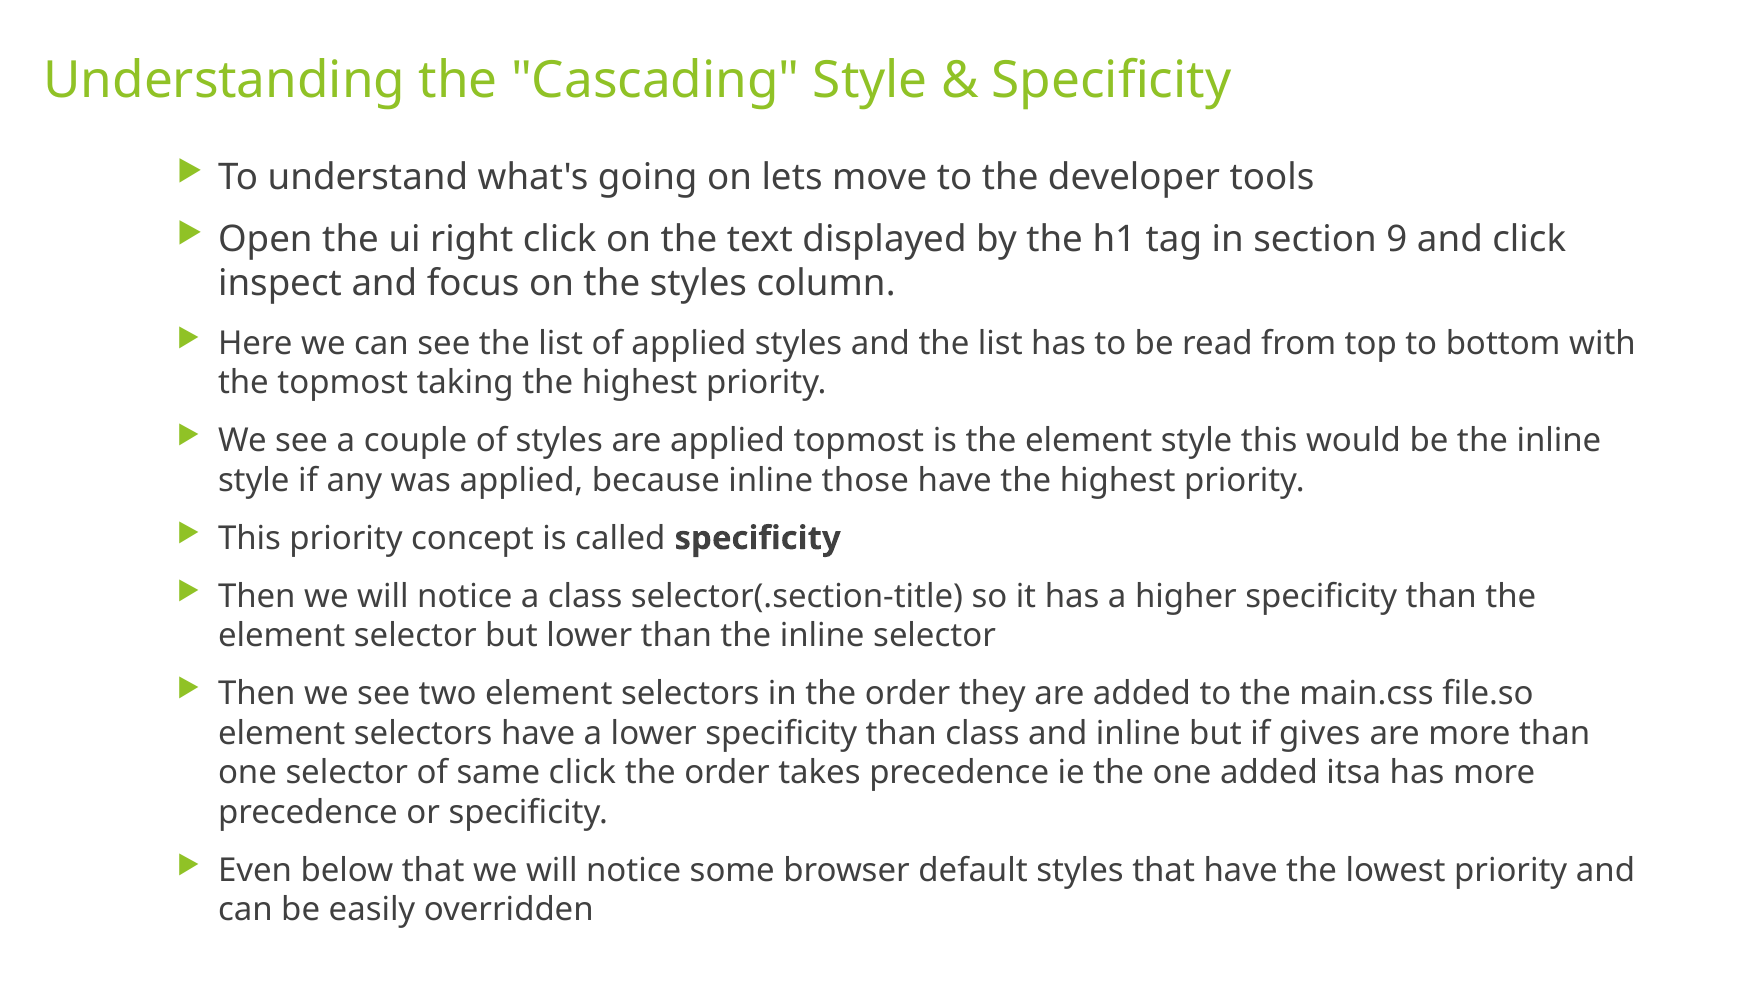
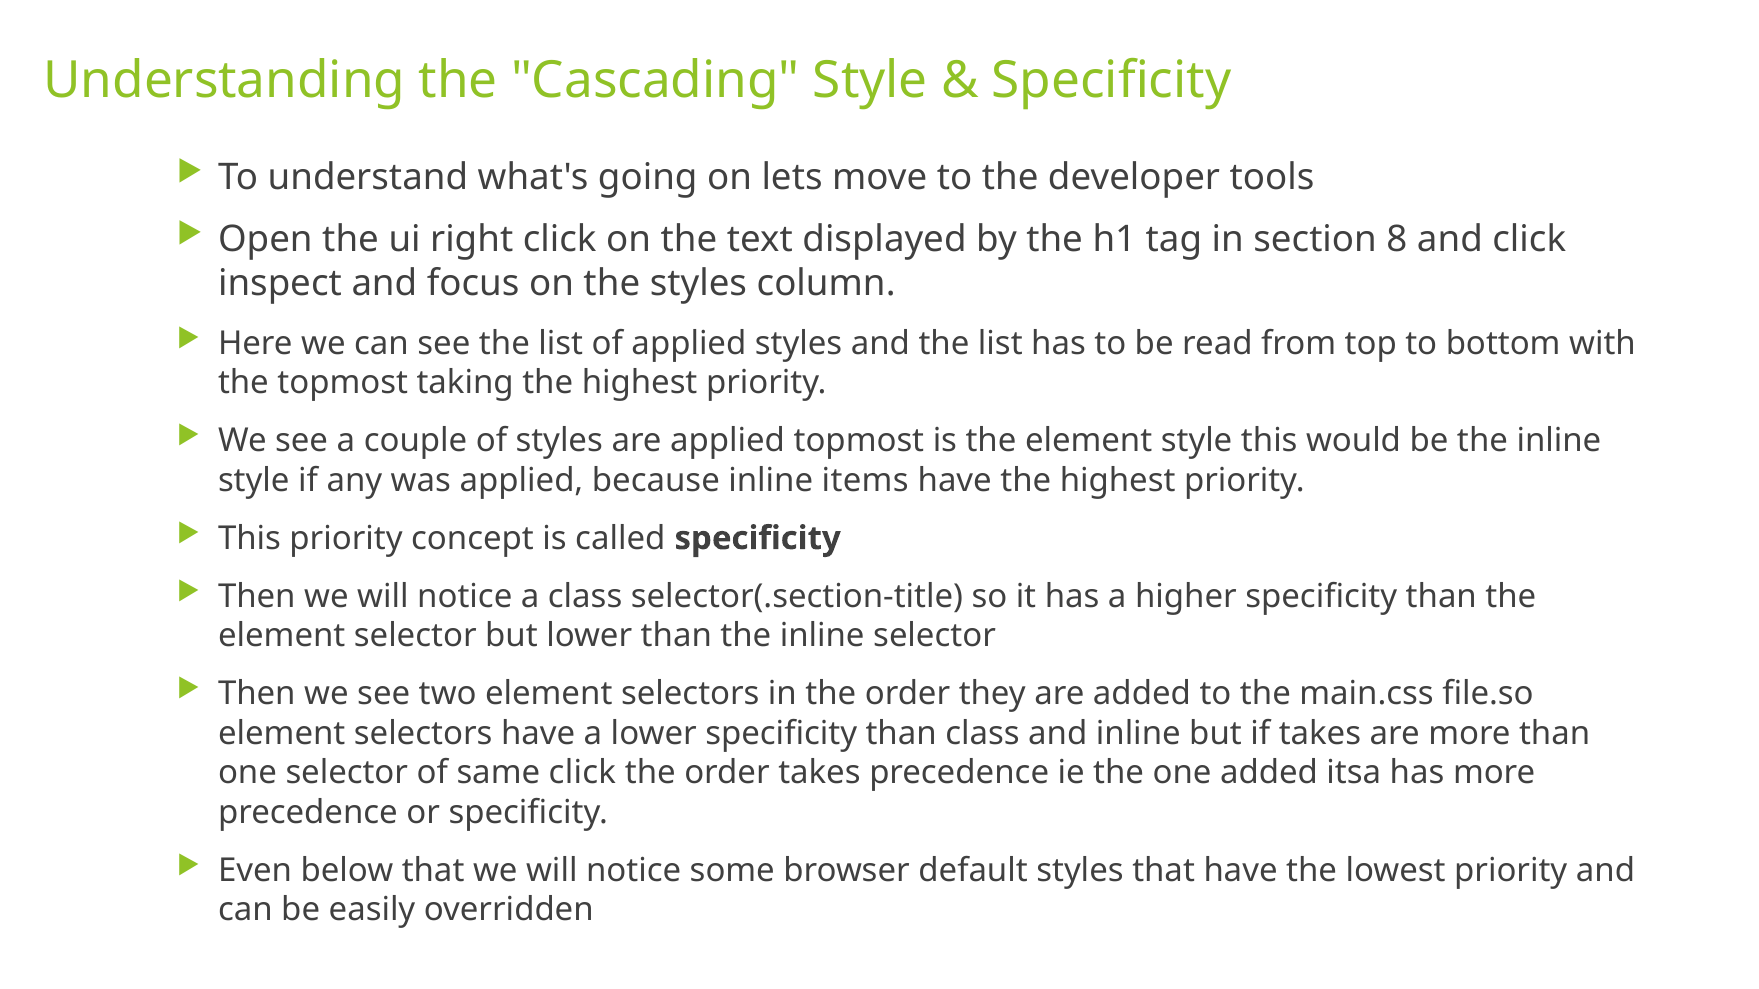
9: 9 -> 8 (1397, 240)
those: those -> items (865, 481)
if gives: gives -> takes (1320, 733)
